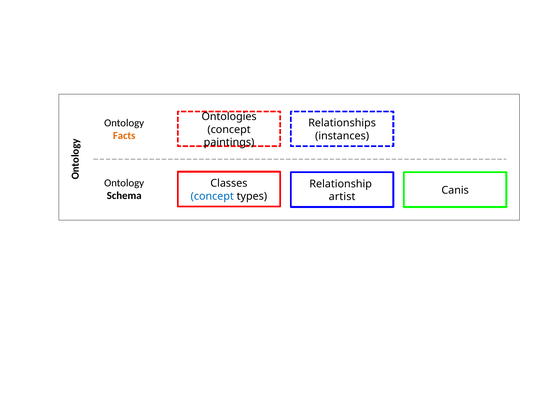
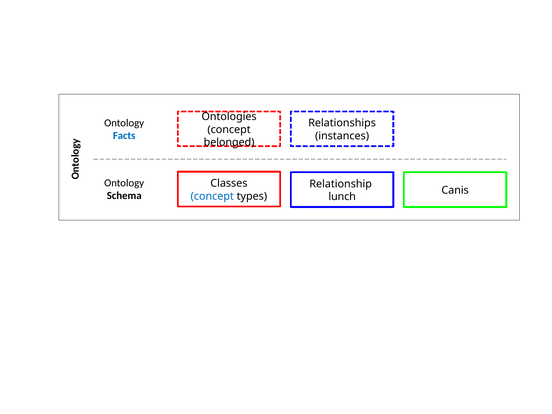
Facts colour: orange -> blue (124, 136)
paintings: paintings -> belonged (229, 142)
artist: artist -> lunch (342, 197)
